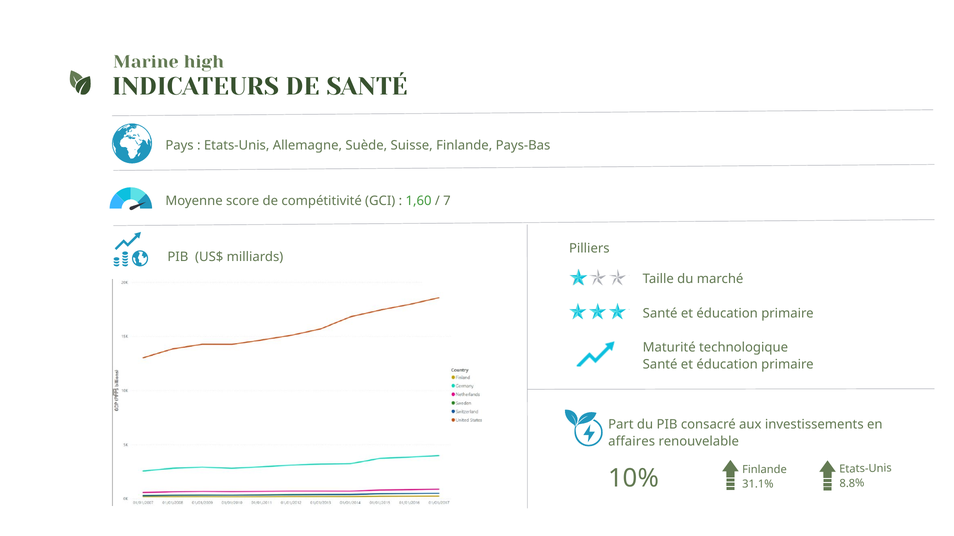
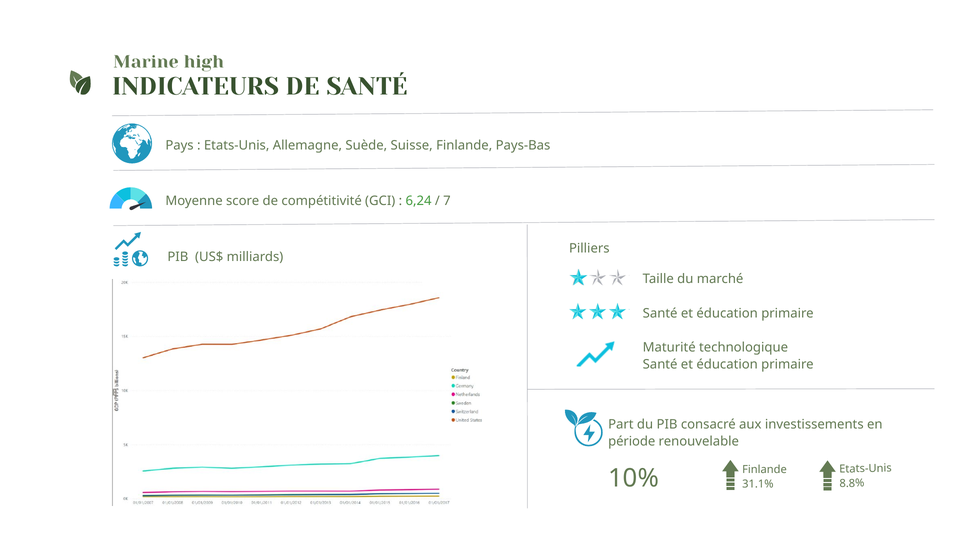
1,60: 1,60 -> 6,24 (419, 201)
affaires: affaires -> période (632, 442)
